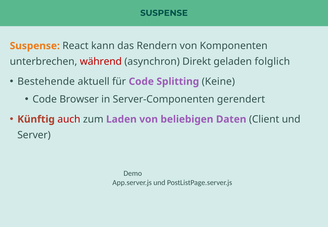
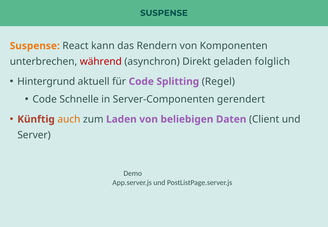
Bestehende: Bestehende -> Hintergrund (46, 82)
Keine: Keine -> Regel (218, 82)
Browser: Browser -> Schnelle (79, 99)
auch colour: red -> orange (69, 119)
